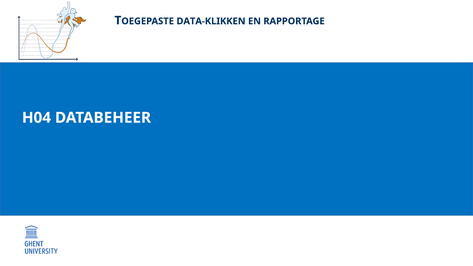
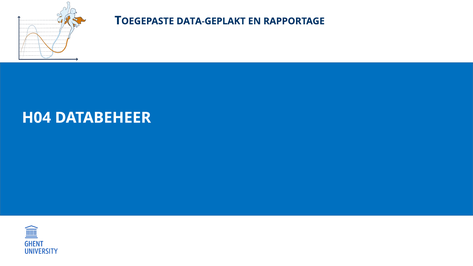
DATA-KLIKKEN: DATA-KLIKKEN -> DATA-GEPLAKT (211, 21)
